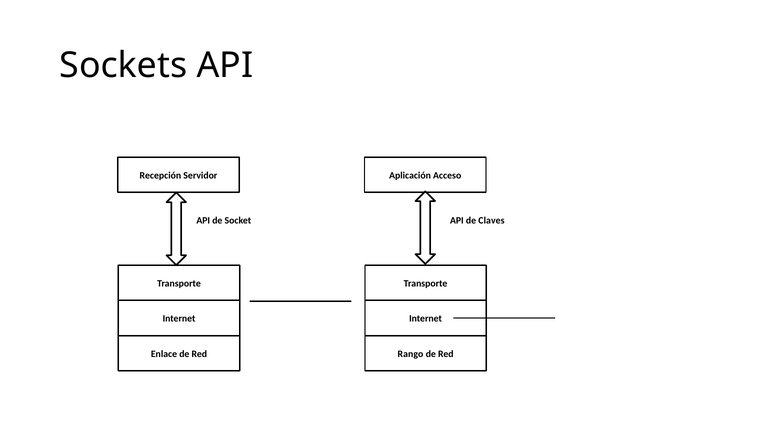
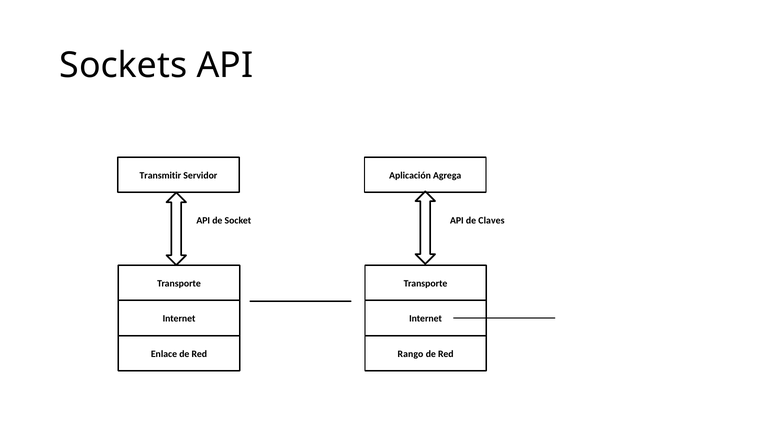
Recepción: Recepción -> Transmitir (160, 176)
Acceso: Acceso -> Agrega (447, 176)
